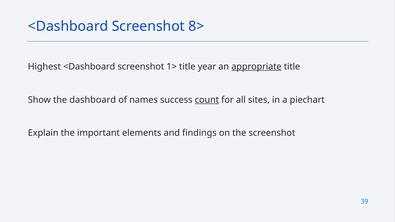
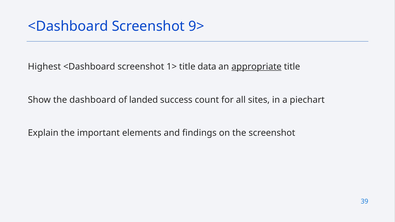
8>: 8> -> 9> (196, 26)
year: year -> data (207, 67)
names: names -> landed (144, 100)
count underline: present -> none (207, 100)
